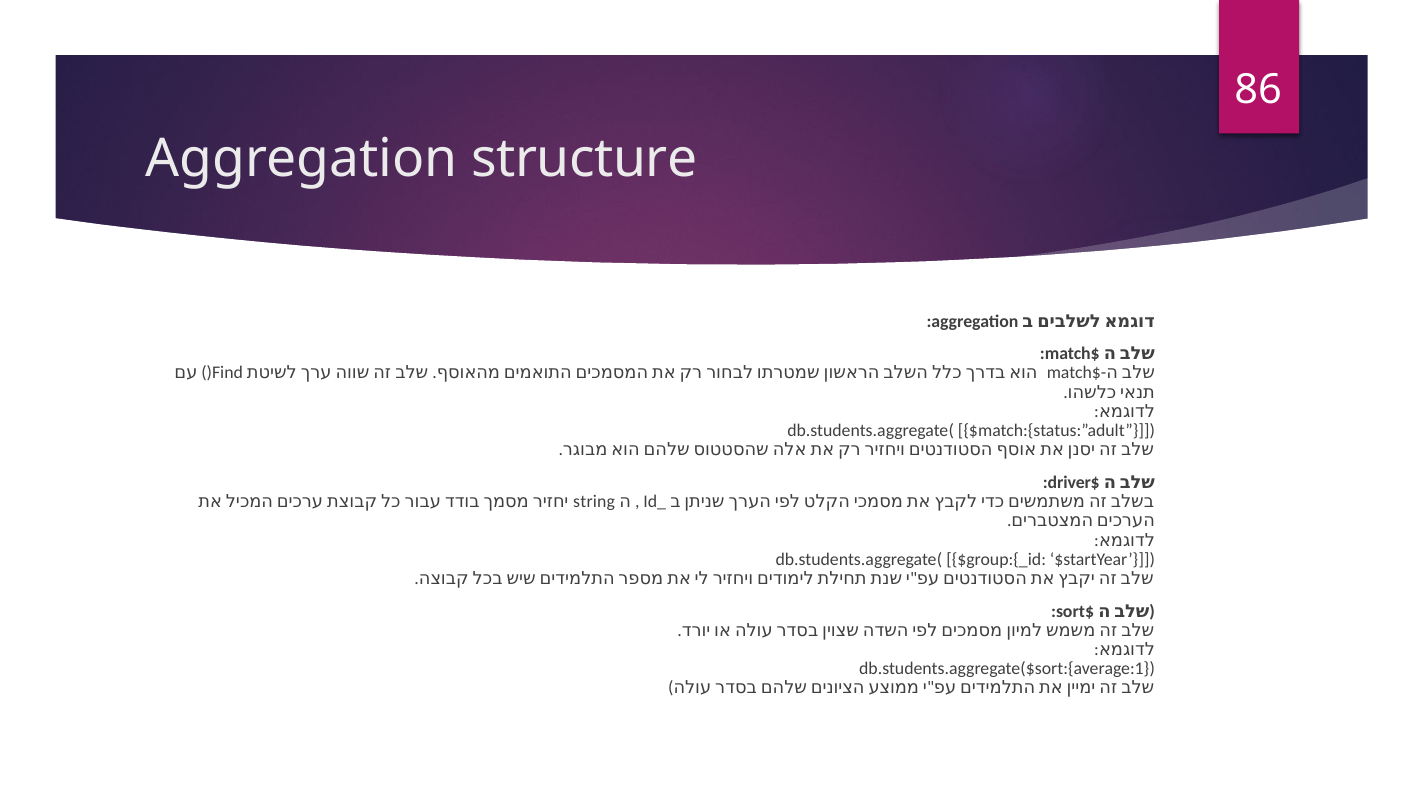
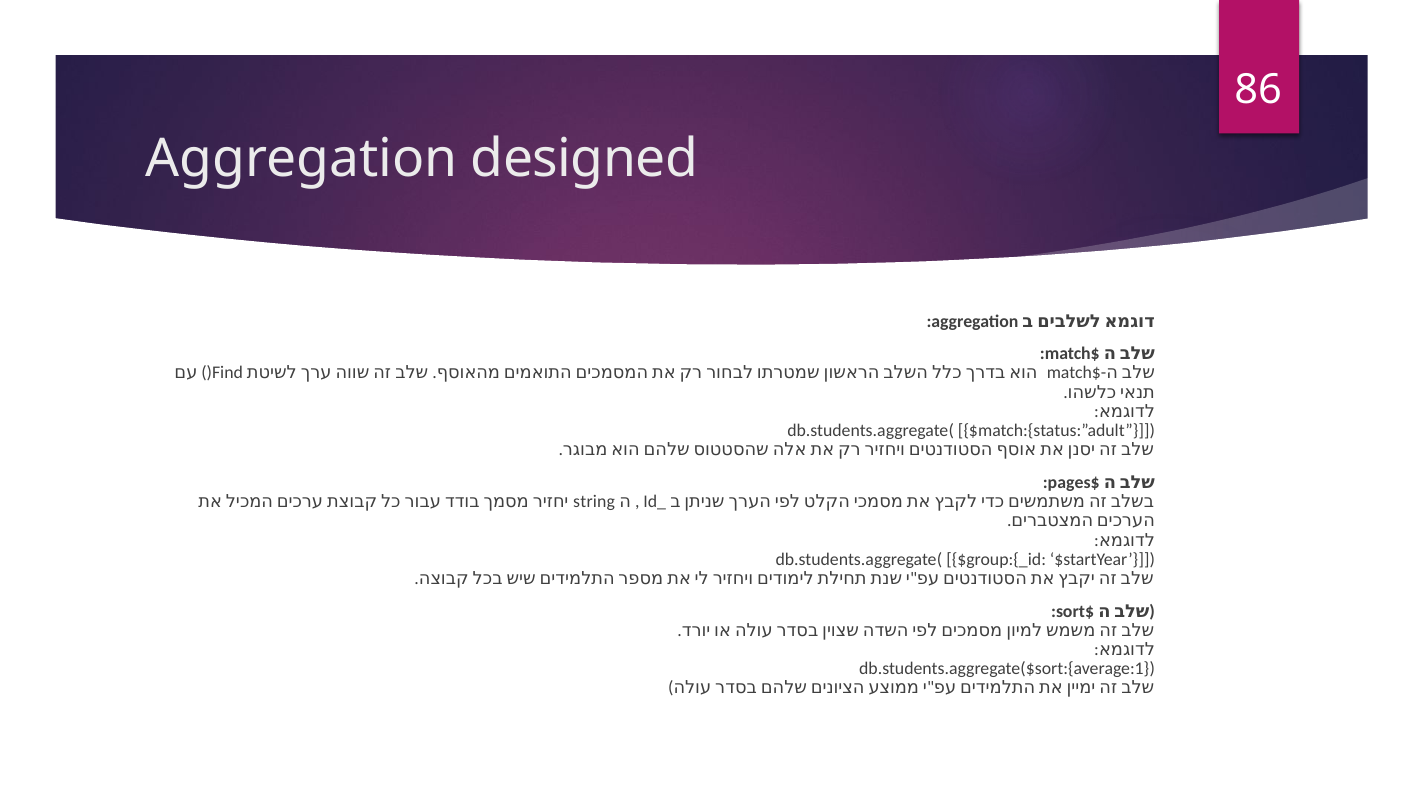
structure: structure -> designed (584, 159)
driver: driver -> pages (1069, 483)
